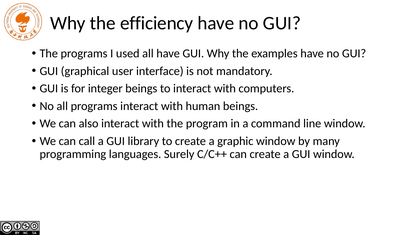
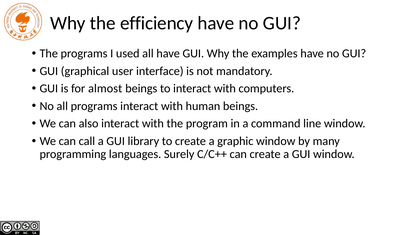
integer: integer -> almost (105, 88)
